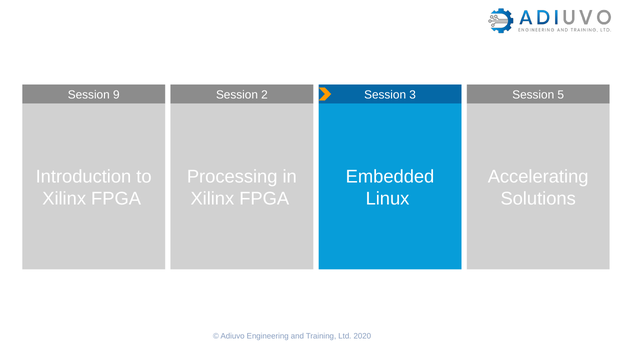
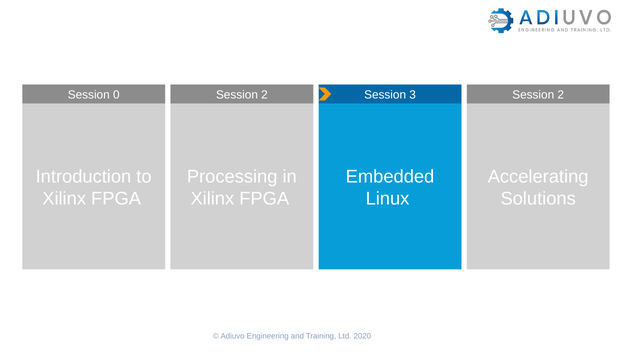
9: 9 -> 0 (116, 95)
5: 5 -> 2 (561, 95)
